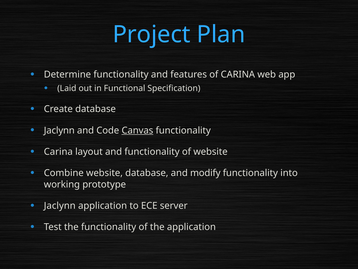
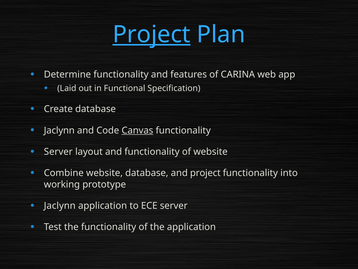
Project underline: none -> present (152, 34)
Carina: Carina -> Server (58, 151)
and modify: modify -> project (205, 173)
